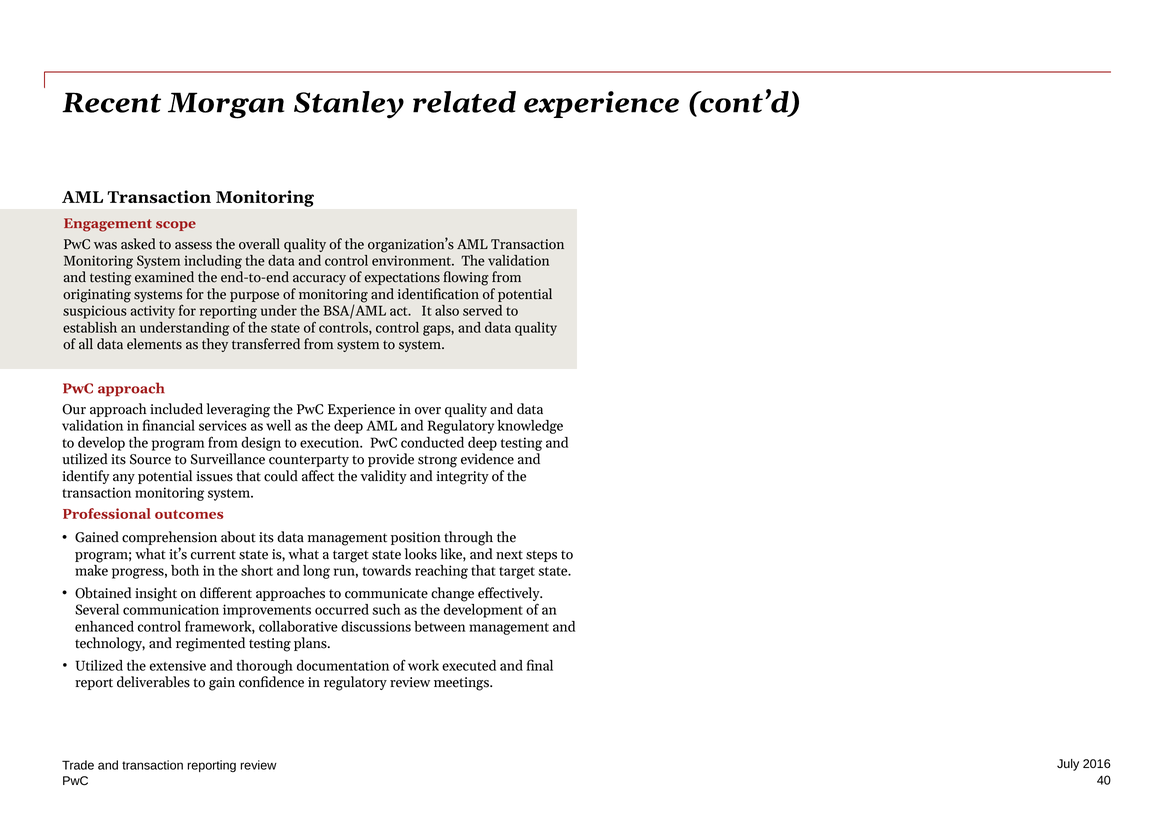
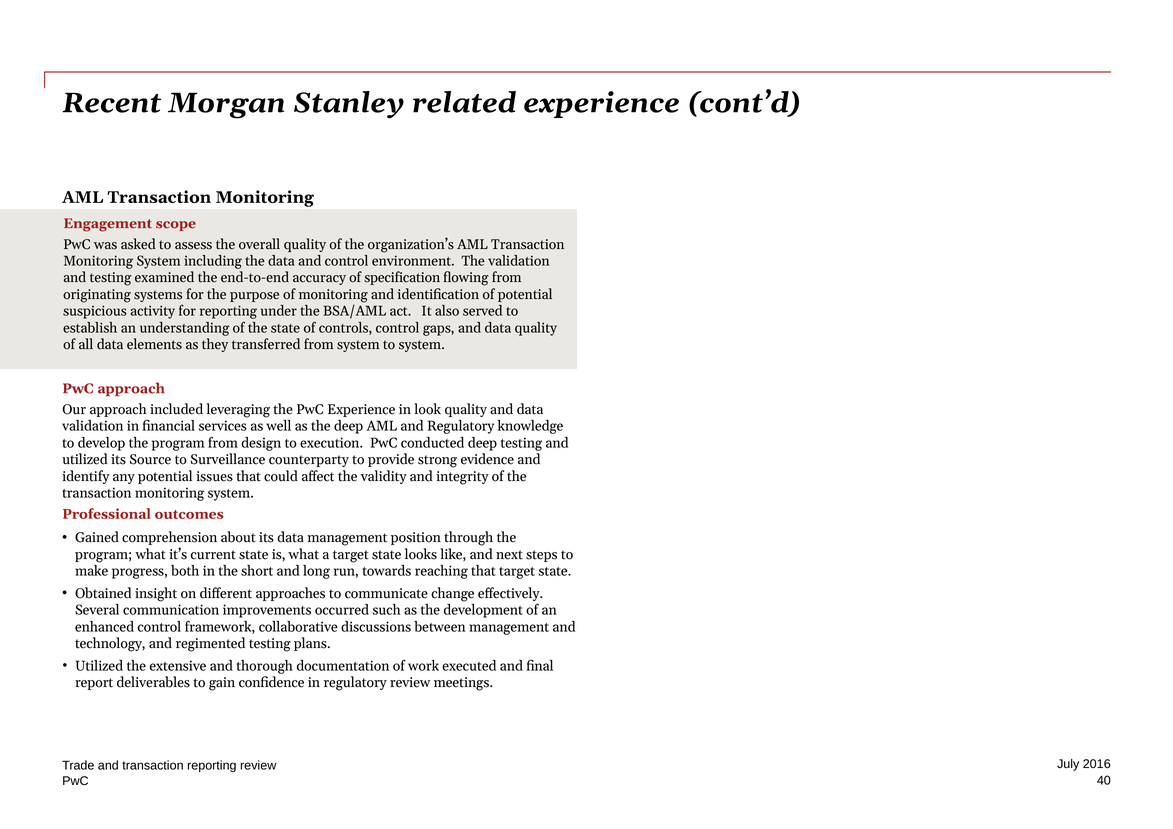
expectations: expectations -> specification (402, 278)
over: over -> look (428, 410)
